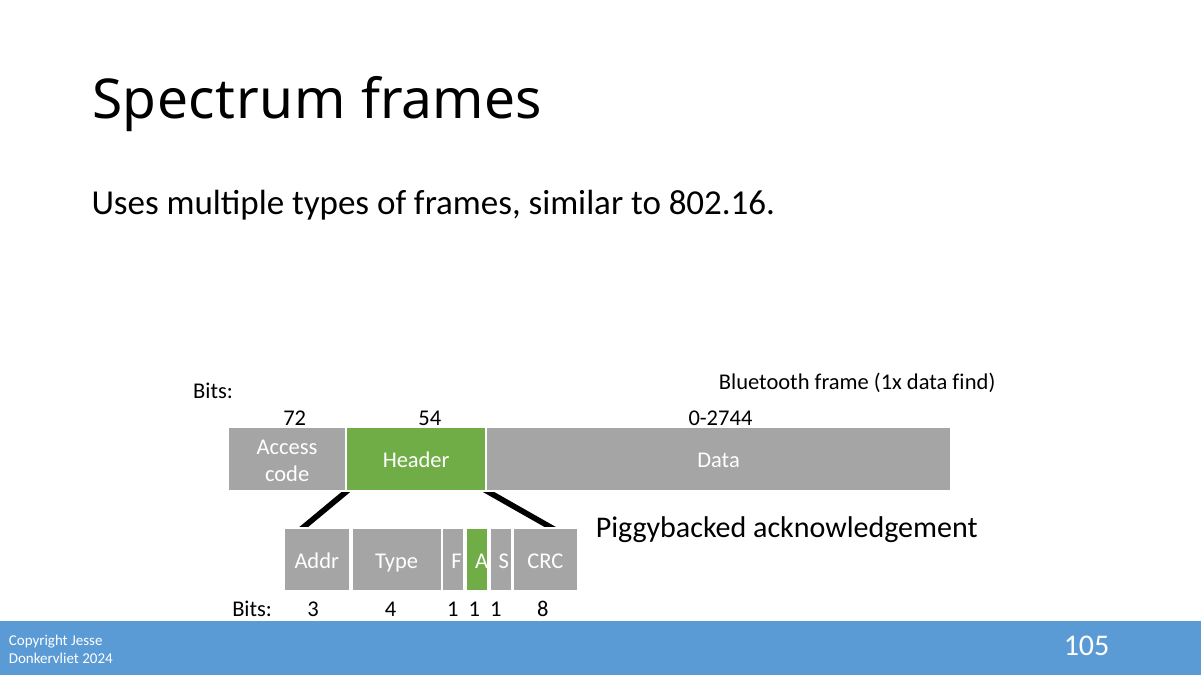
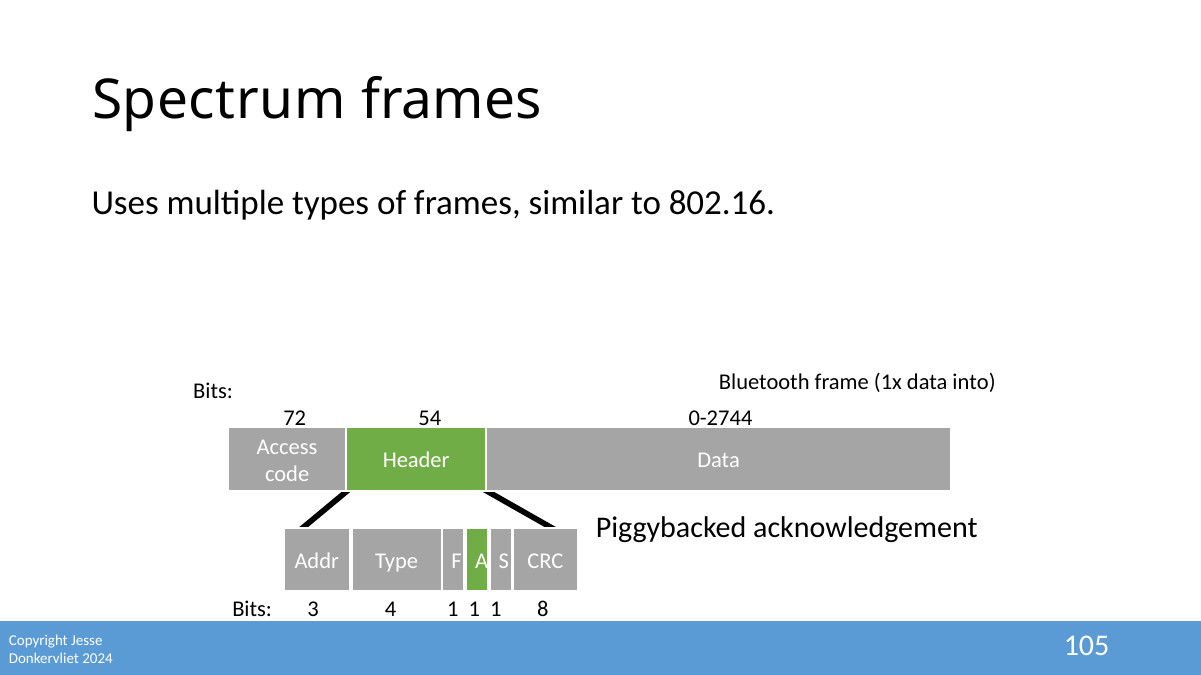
find: find -> into (974, 383)
